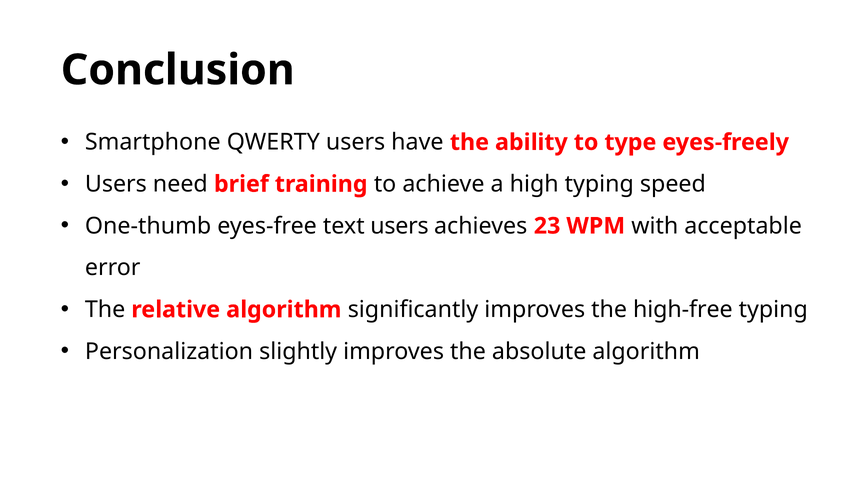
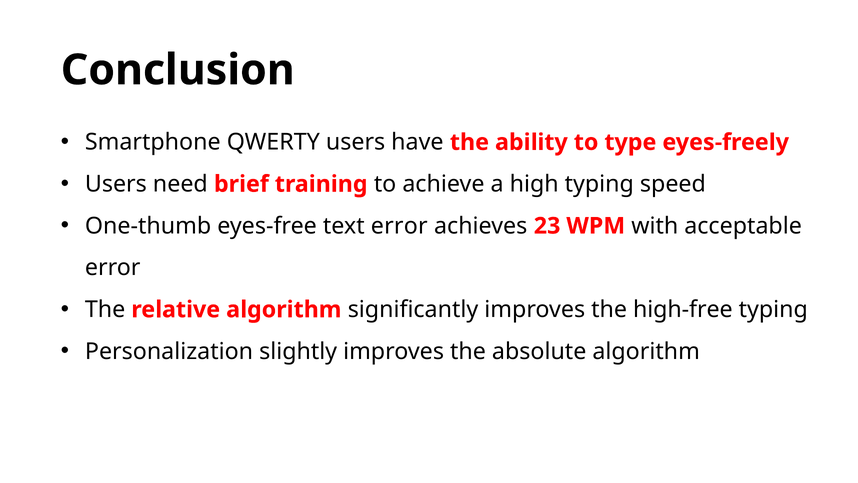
text users: users -> error (399, 226)
